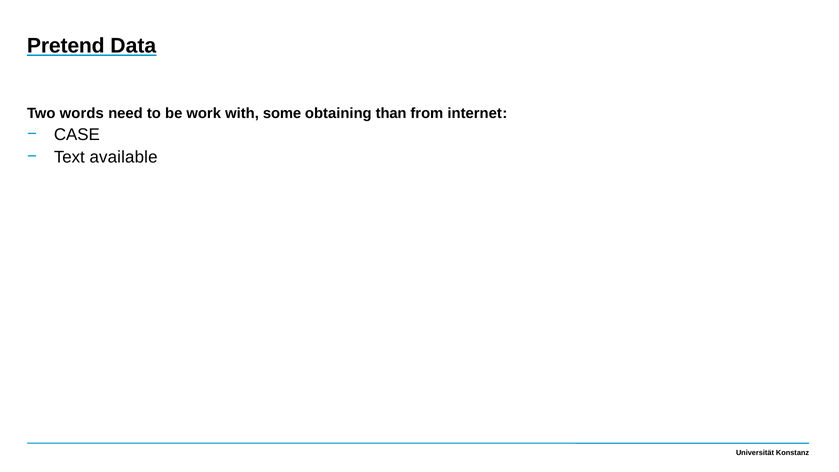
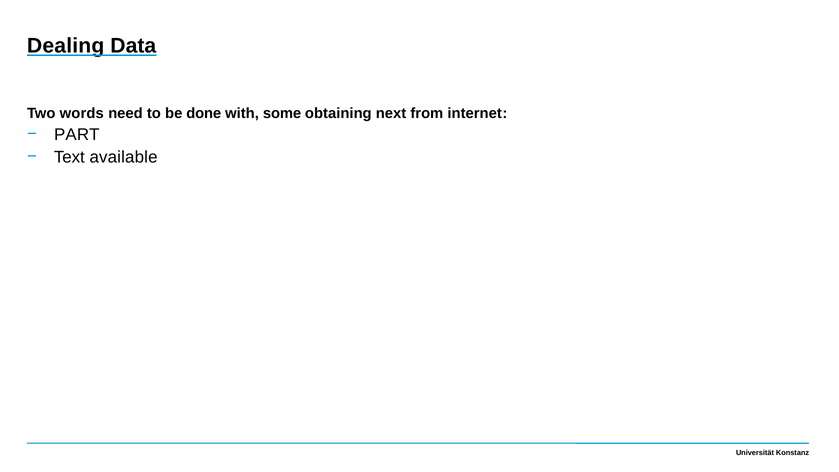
Pretend: Pretend -> Dealing (66, 46)
work: work -> done (204, 114)
than: than -> next (391, 114)
CASE: CASE -> PART (77, 135)
